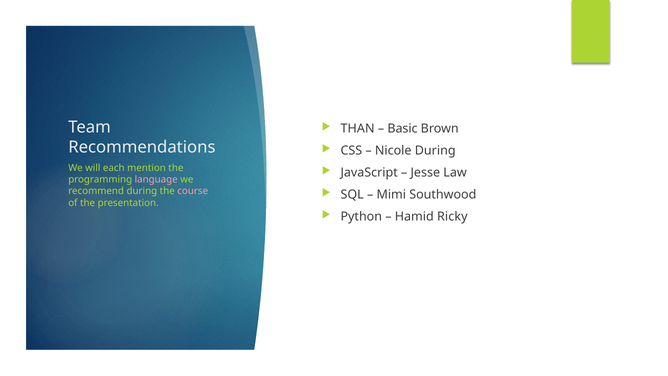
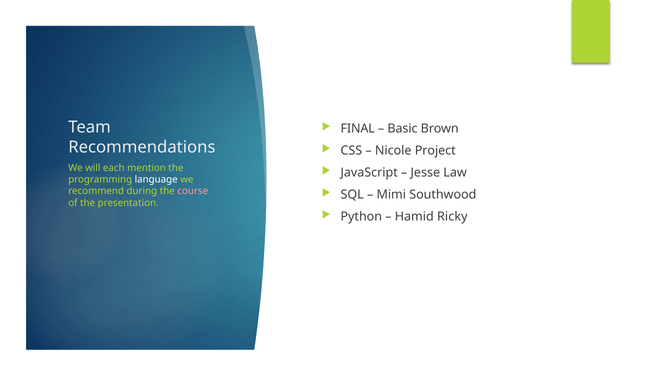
THAN: THAN -> FINAL (358, 128)
Nicole During: During -> Project (435, 150)
language colour: pink -> white (156, 179)
